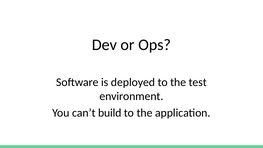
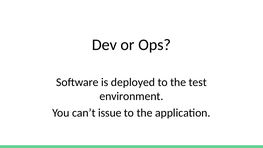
build: build -> issue (110, 113)
